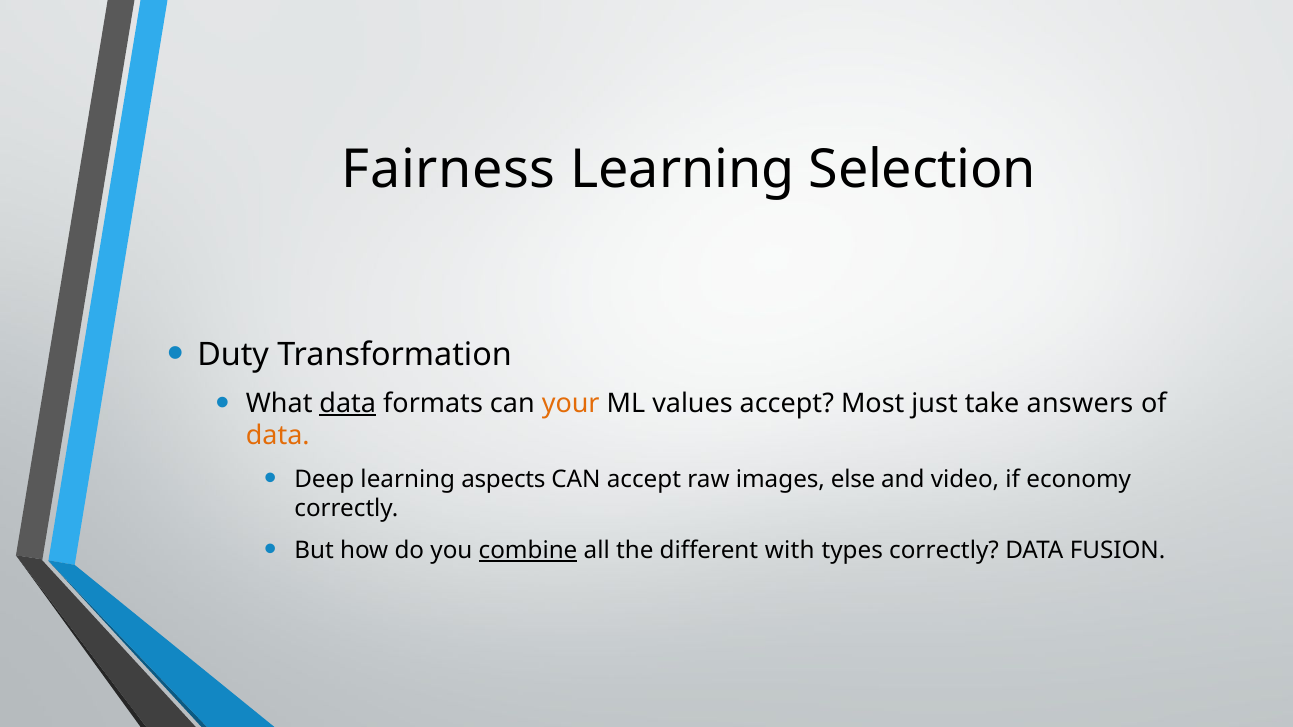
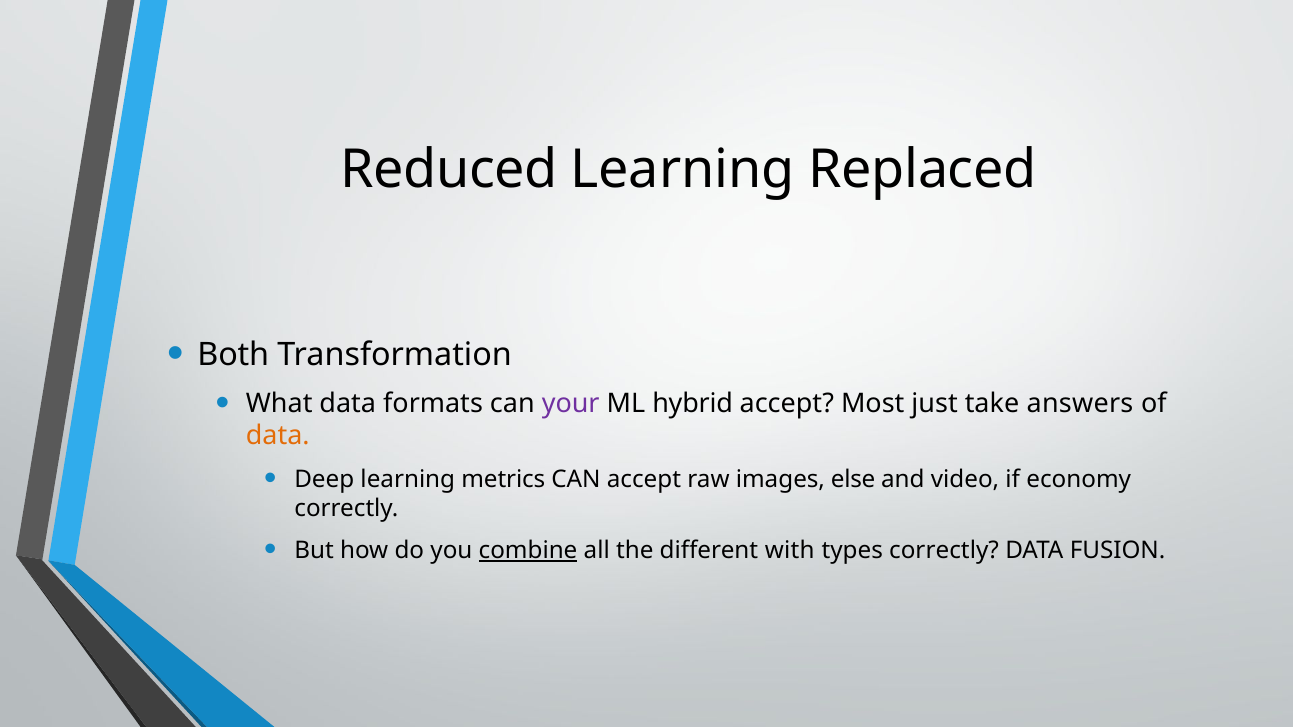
Fairness: Fairness -> Reduced (449, 169)
Selection: Selection -> Replaced (923, 169)
Duty: Duty -> Both (233, 355)
data underline: present -> none (348, 404)
your colour: orange -> purple (571, 404)
values: values -> hybrid (693, 404)
aspects: aspects -> metrics (503, 480)
